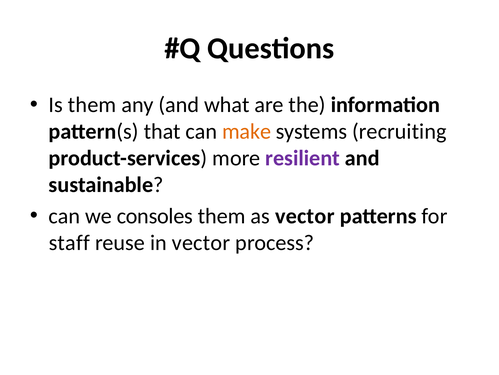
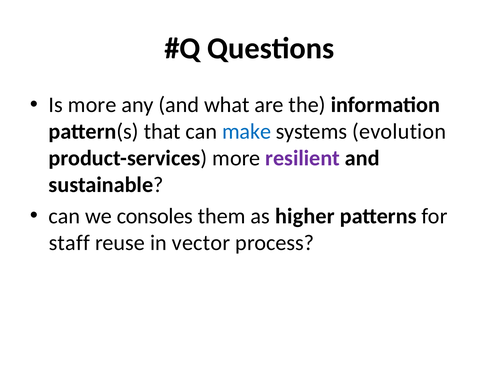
Is them: them -> more (92, 105)
make colour: orange -> blue (247, 131)
recruiting: recruiting -> evolution (399, 131)
as vector: vector -> higher (305, 216)
